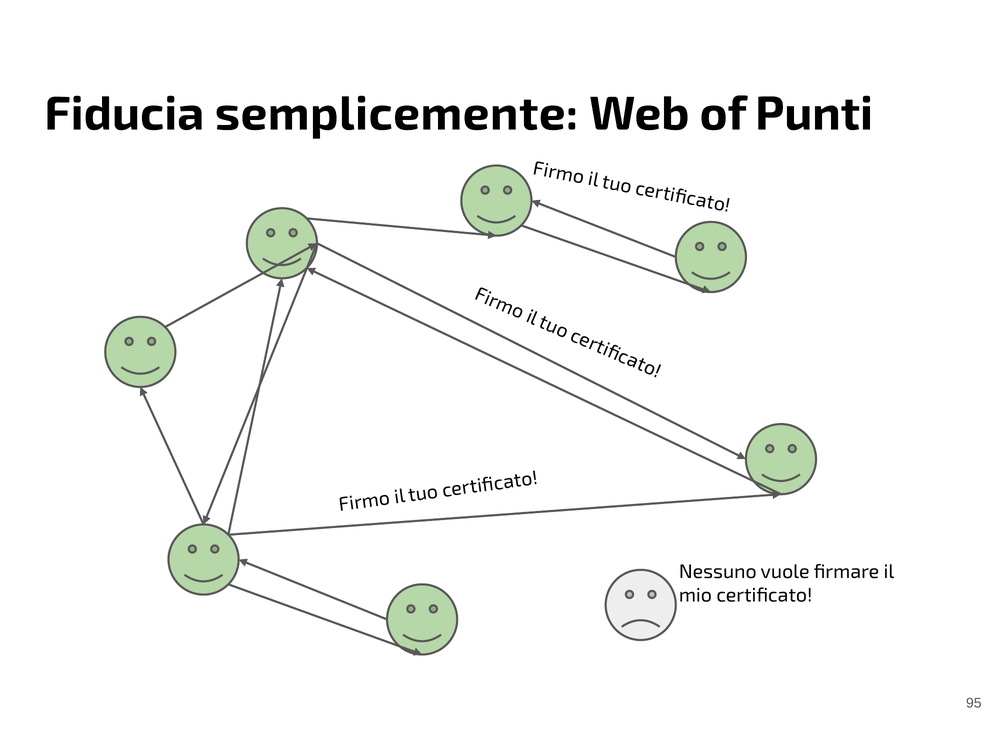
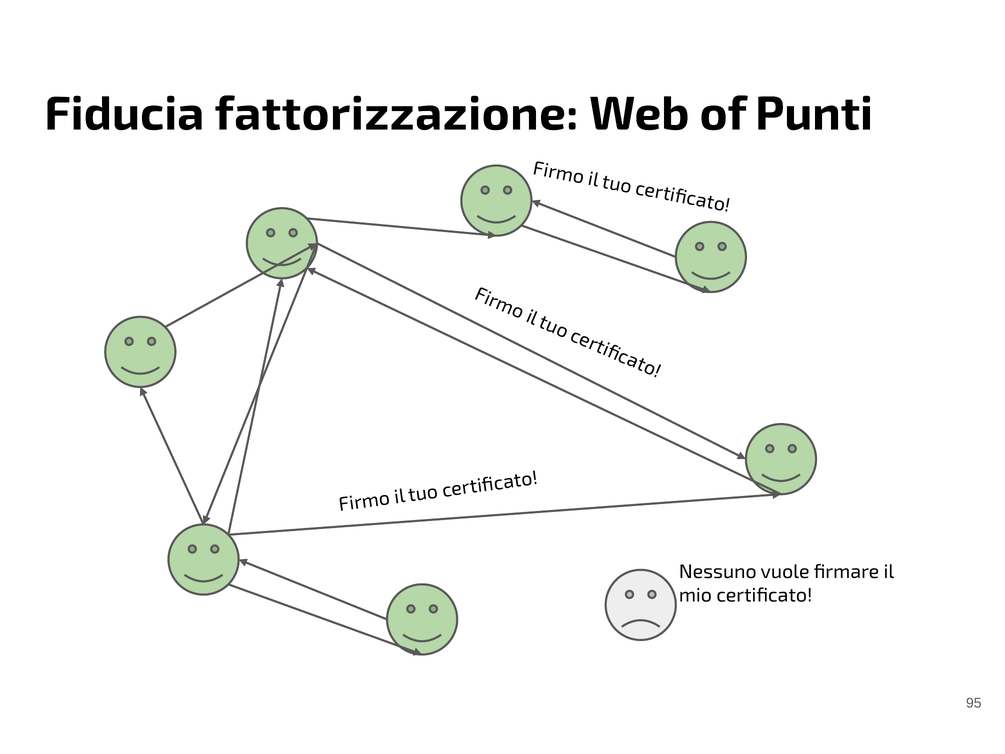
semplicemente: semplicemente -> fattorizzazione (397, 114)
